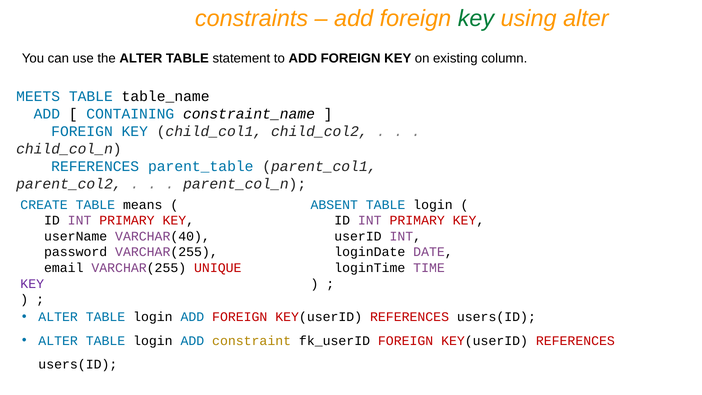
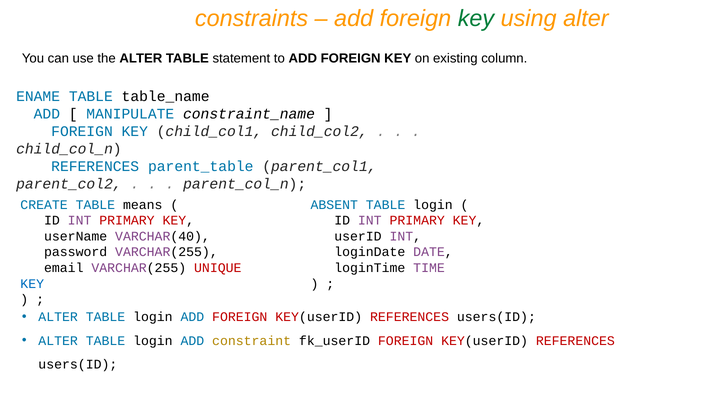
MEETS: MEETS -> ENAME (38, 96)
CONTAINING: CONTAINING -> MANIPULATE (130, 114)
KEY colour: purple -> blue (32, 284)
